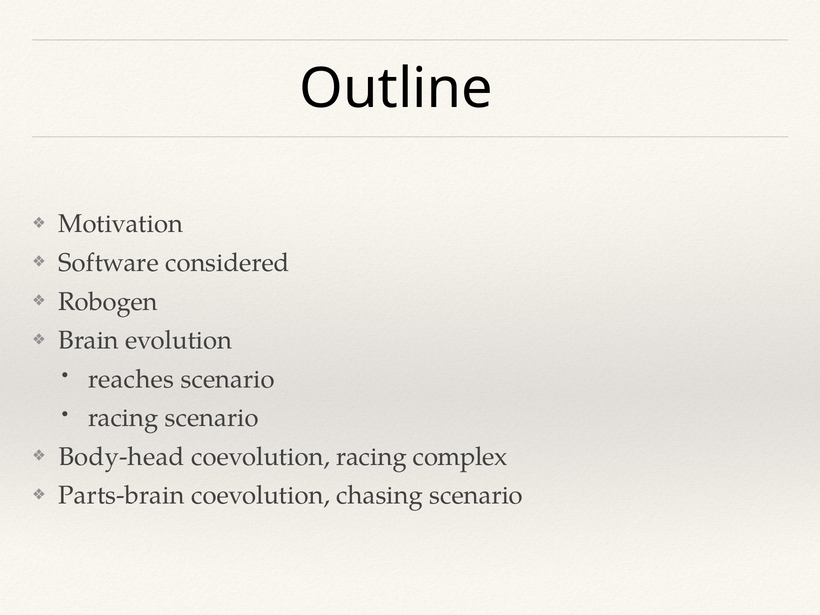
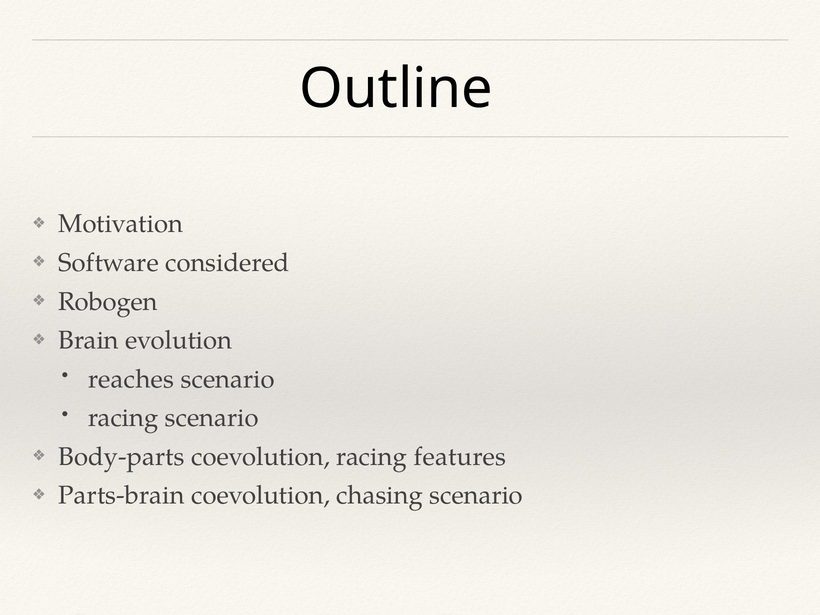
Body-head: Body-head -> Body-parts (122, 457)
complex: complex -> features (460, 457)
